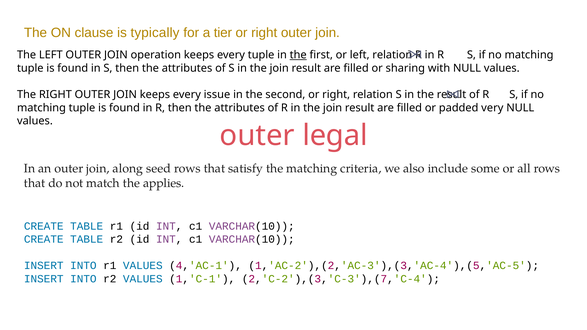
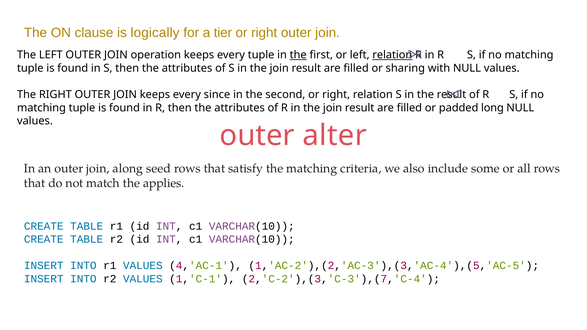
typically: typically -> logically (155, 33)
relation underline: none -> present (392, 55)
issue: issue -> since (217, 95)
very: very -> long (492, 108)
legal: legal -> alter (335, 136)
